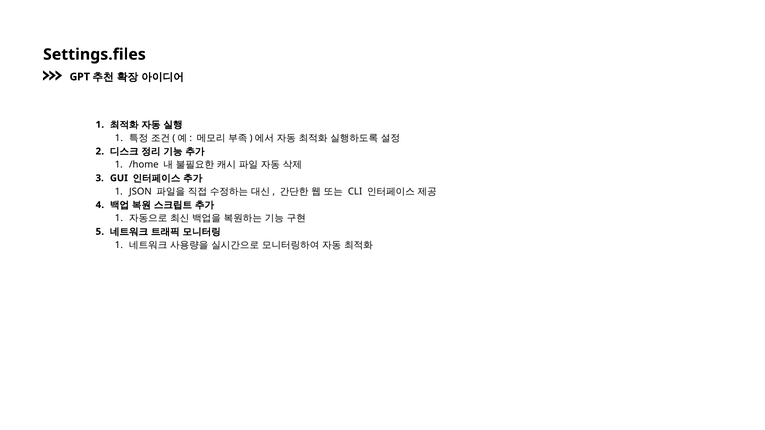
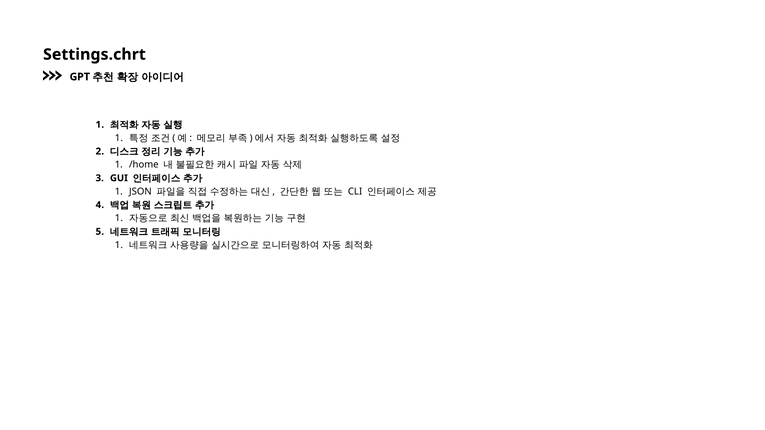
Settings.files: Settings.files -> Settings.chrt (94, 54)
